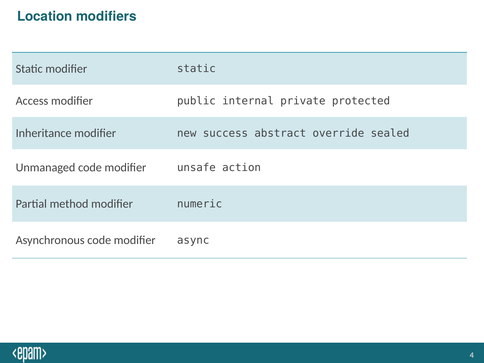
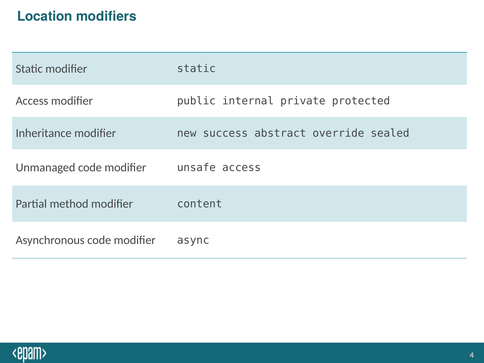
unsafe action: action -> access (242, 168)
numeric: numeric -> content (200, 204)
